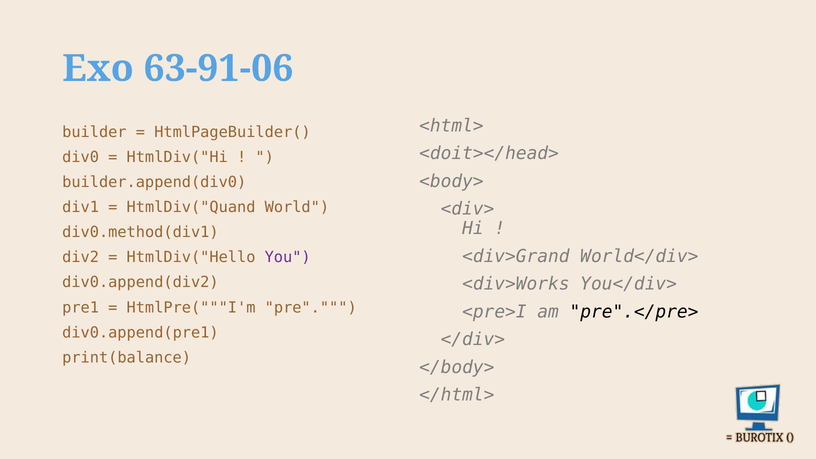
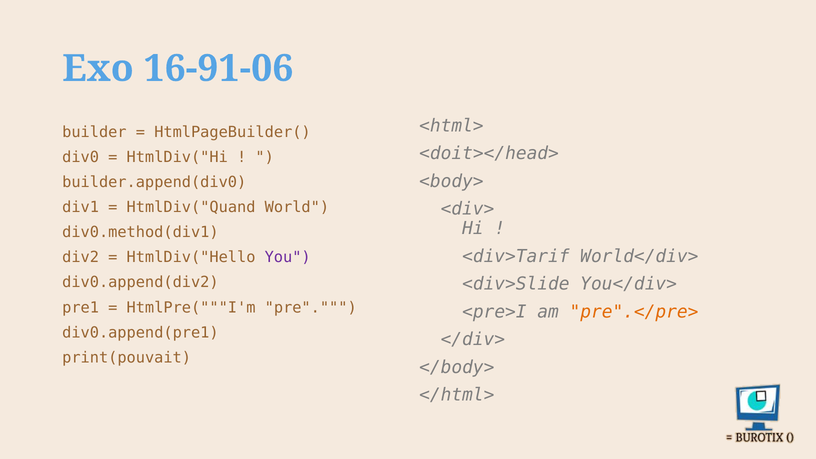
63-91-06: 63-91-06 -> 16-91-06 (218, 69)
<div>Grand: <div>Grand -> <div>Tarif (516, 256)
<div>Works: <div>Works -> <div>Slide (516, 284)
pre".</pre> colour: black -> orange (634, 312)
print(balance: print(balance -> print(pouvait (127, 358)
